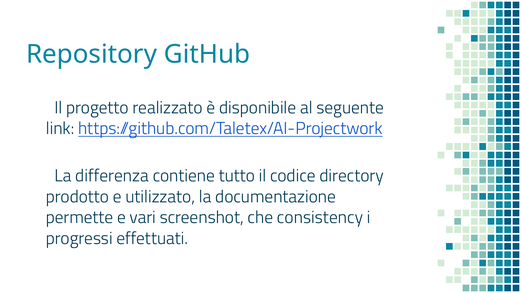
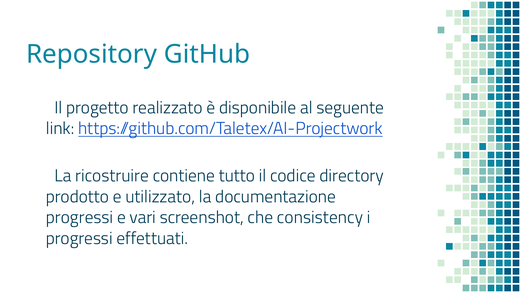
differenza: differenza -> ricostruire (112, 176)
permette: permette -> progressi (80, 218)
